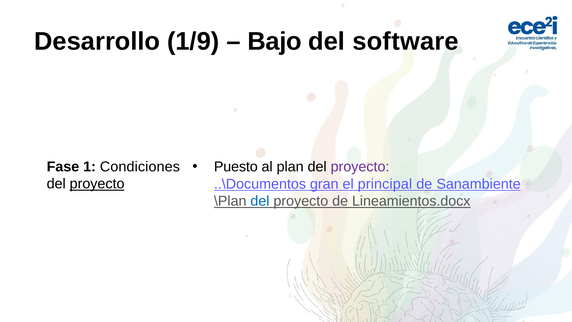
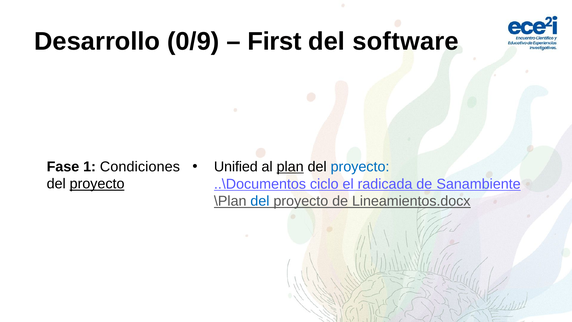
1/9: 1/9 -> 0/9 (193, 41)
Bajo: Bajo -> First (275, 41)
Puesto: Puesto -> Unified (236, 167)
plan underline: none -> present (290, 167)
proyecto colour: purple -> blue (360, 167)
gran: gran -> ciclo (324, 184)
principal: principal -> radicada (385, 184)
